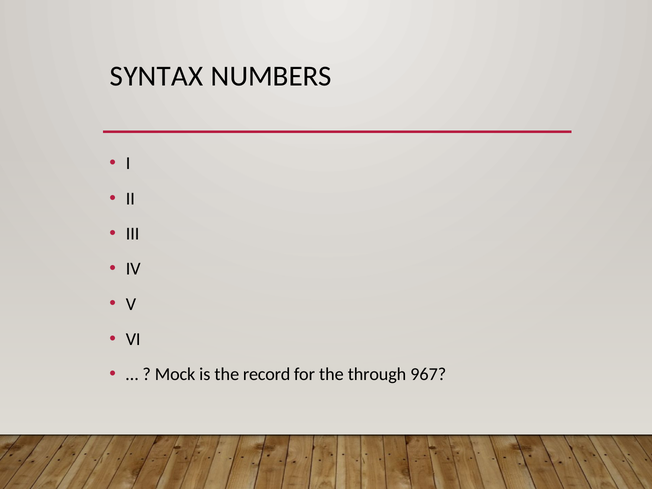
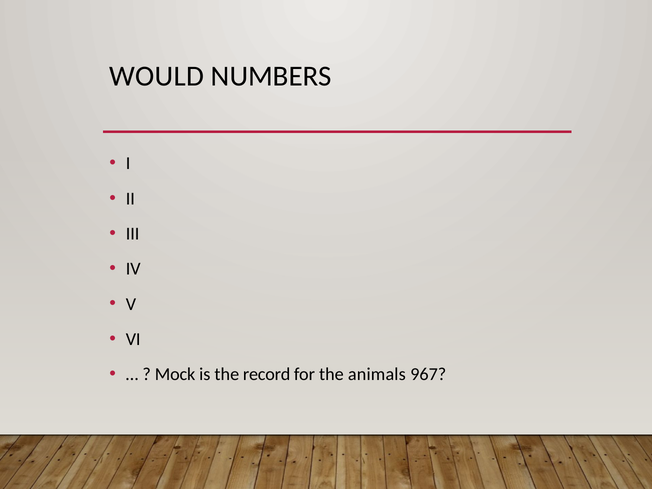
SYNTAX: SYNTAX -> WOULD (157, 76)
through: through -> animals (377, 374)
